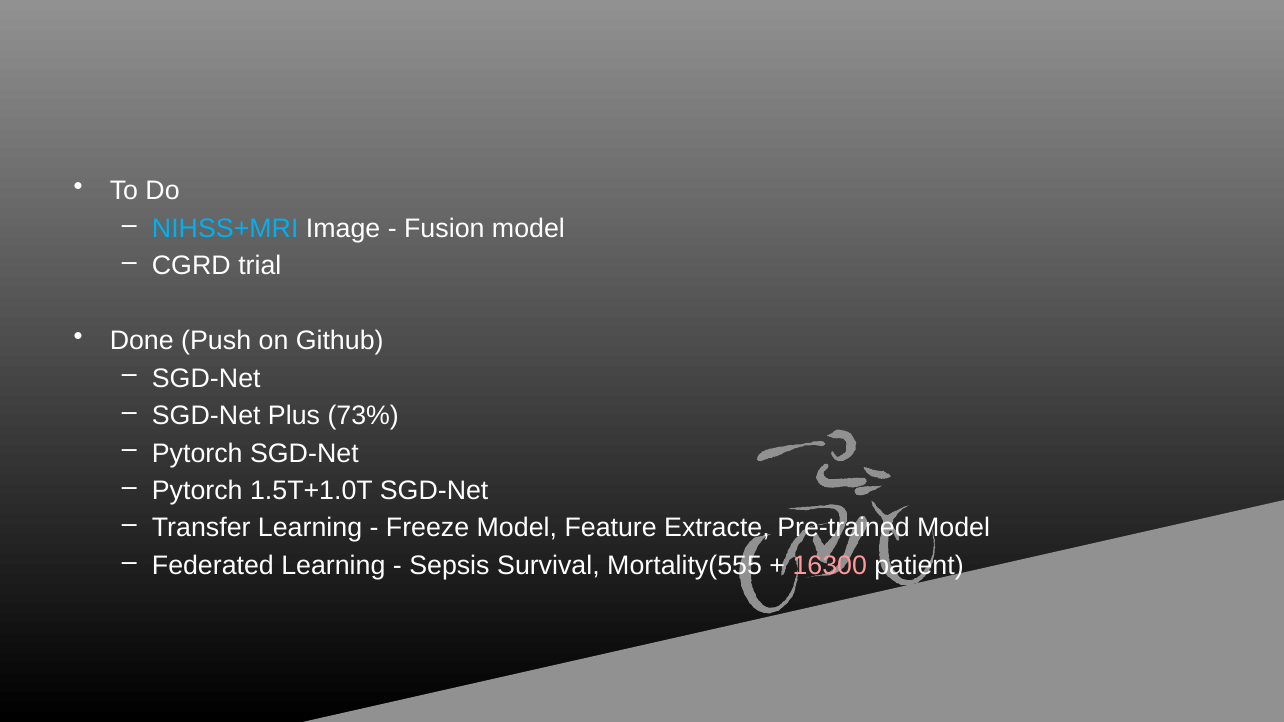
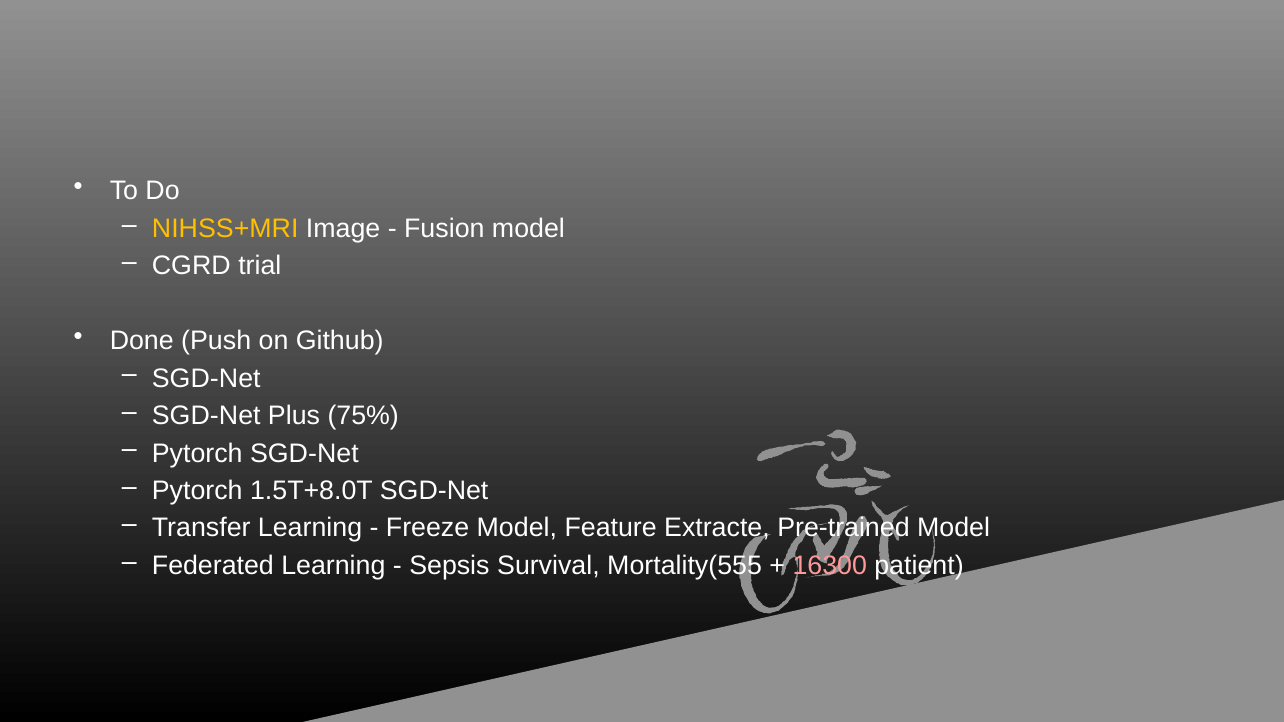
NIHSS+MRI colour: light blue -> yellow (225, 229)
73%: 73% -> 75% (363, 416)
1.5T+1.0T: 1.5T+1.0T -> 1.5T+8.0T (311, 491)
